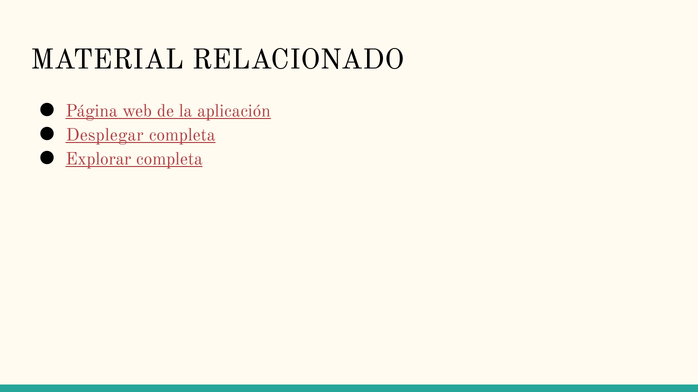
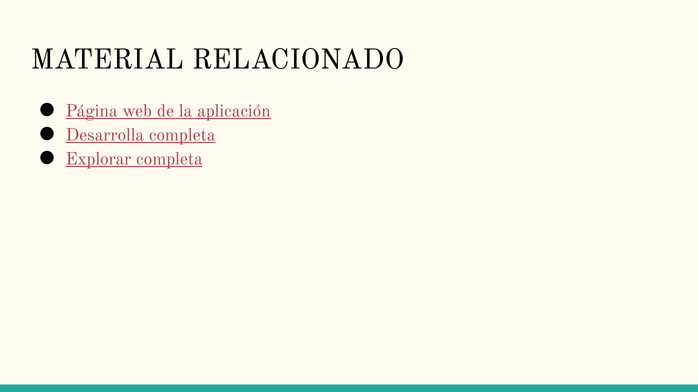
Desplegar: Desplegar -> Desarrolla (105, 135)
